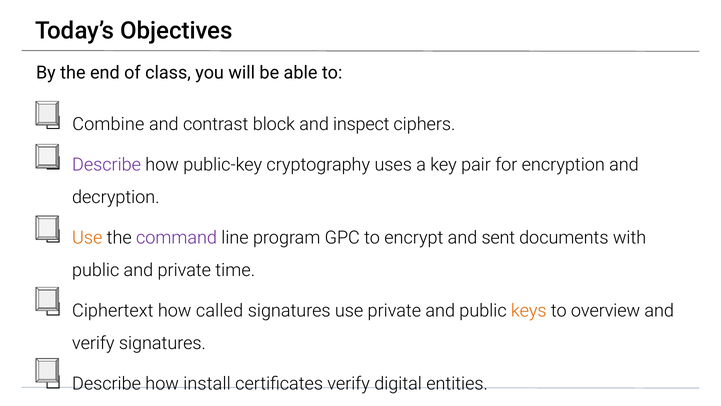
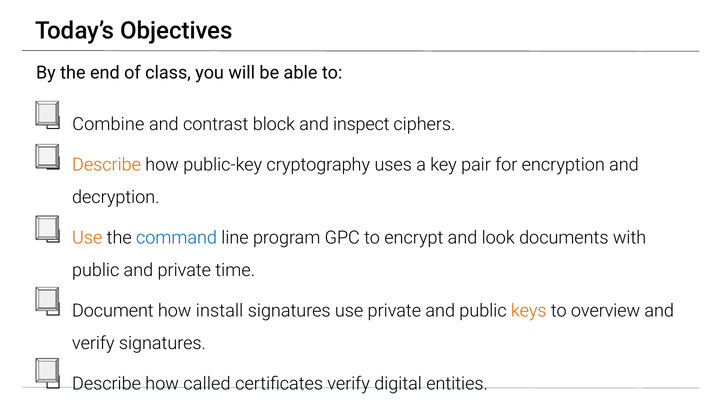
Describe colour: purple -> orange (107, 165)
command colour: purple -> blue (177, 237)
sent: sent -> look (498, 237)
Ciphertext: Ciphertext -> Document (113, 310)
called: called -> install (220, 310)
install: install -> called (207, 383)
